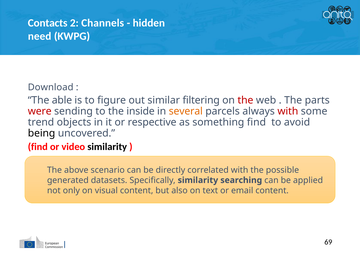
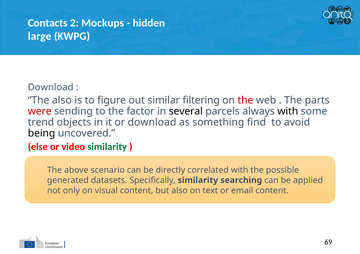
Channels: Channels -> Mockups (103, 23)
need: need -> large (40, 36)
The able: able -> also (62, 100)
inside: inside -> factor (141, 111)
several colour: orange -> black (186, 111)
with colour: red -> black (288, 111)
or respective: respective -> download (152, 122)
find: find -> else (38, 147)
similarity colour: black -> green (107, 147)
